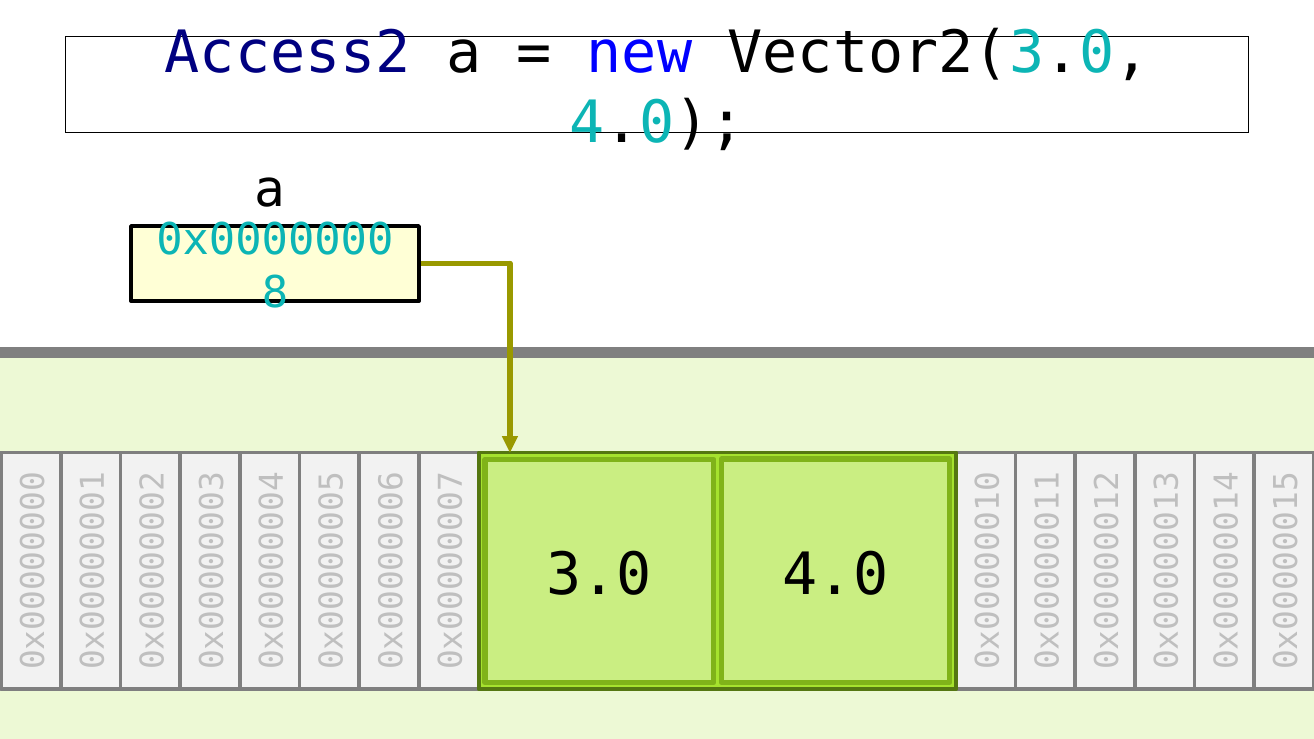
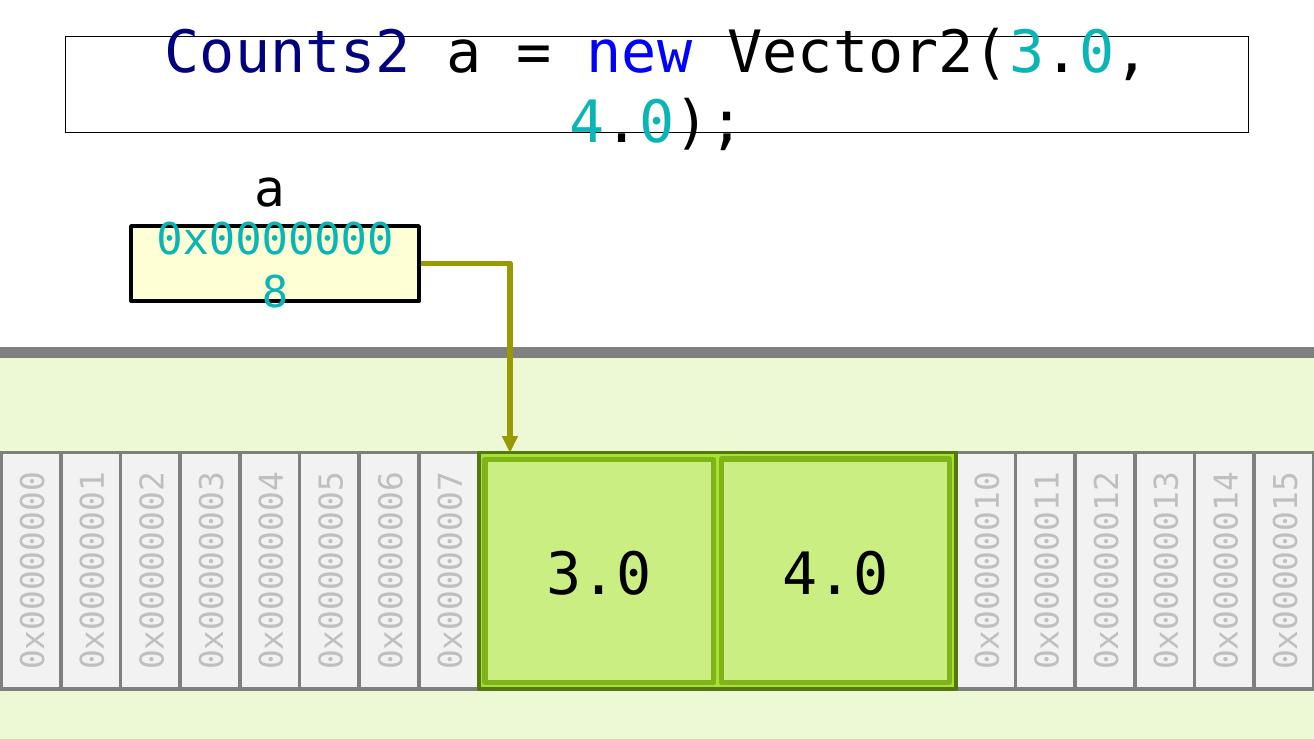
Access2: Access2 -> Counts2 (288, 54)
